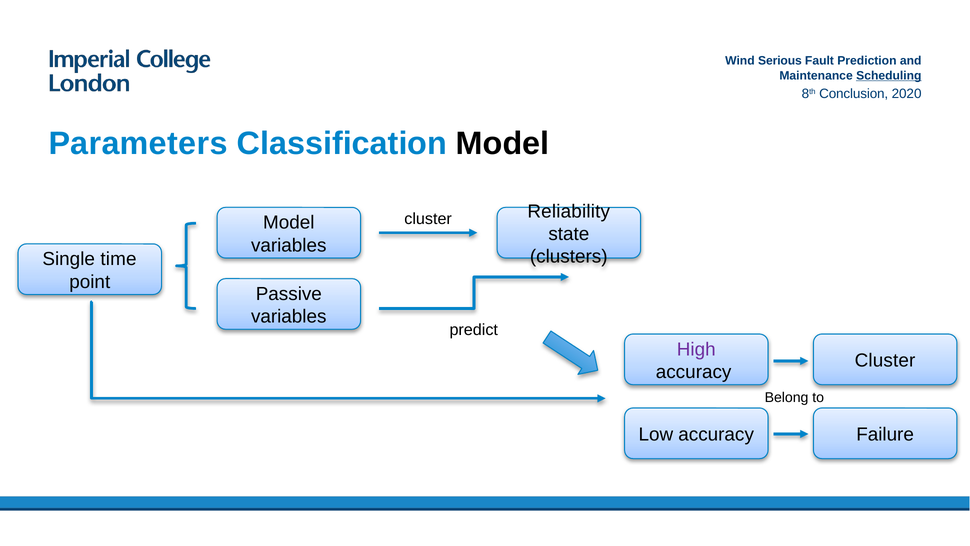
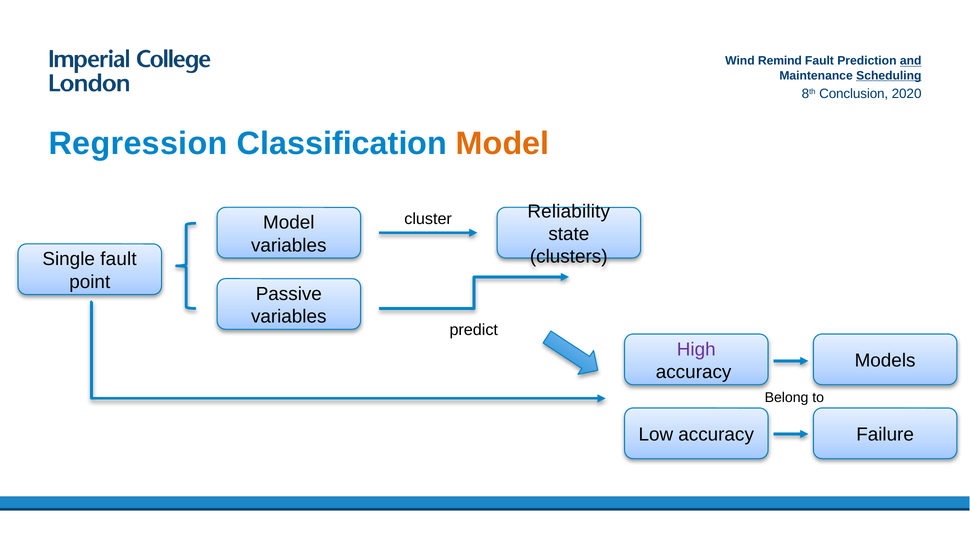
Serious: Serious -> Remind (780, 61)
and underline: none -> present (911, 61)
Parameters: Parameters -> Regression (138, 143)
Model colour: black -> orange (503, 143)
Single time: time -> fault (118, 259)
Cluster: Cluster -> Models (885, 360)
